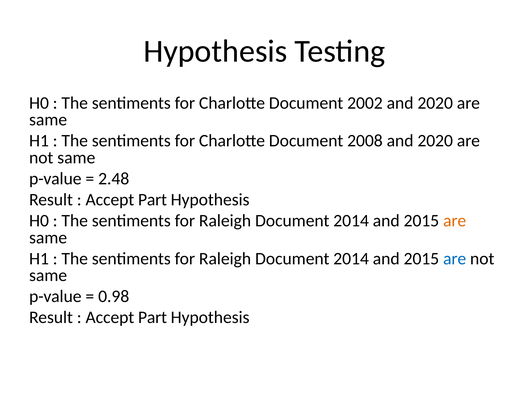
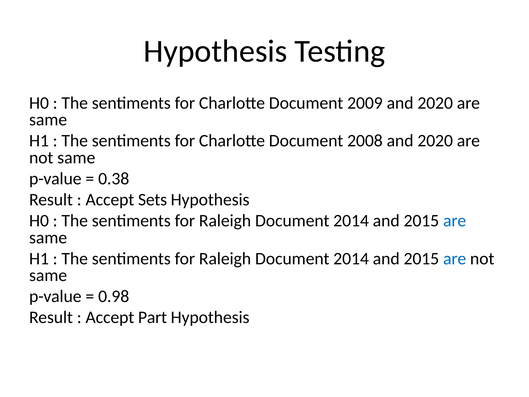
2002: 2002 -> 2009 (365, 103)
2.48: 2.48 -> 0.38 (114, 179)
Part: Part -> Sets (153, 200)
are colour: orange -> blue (455, 221)
